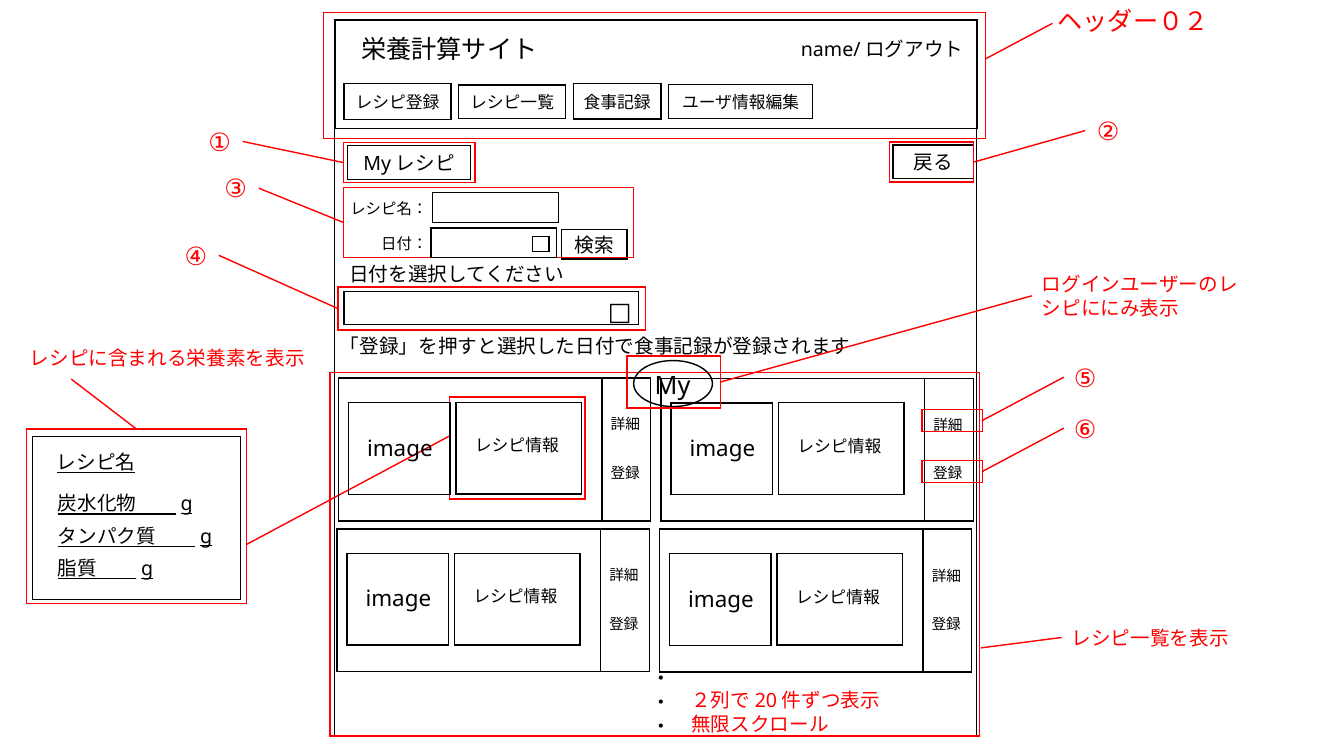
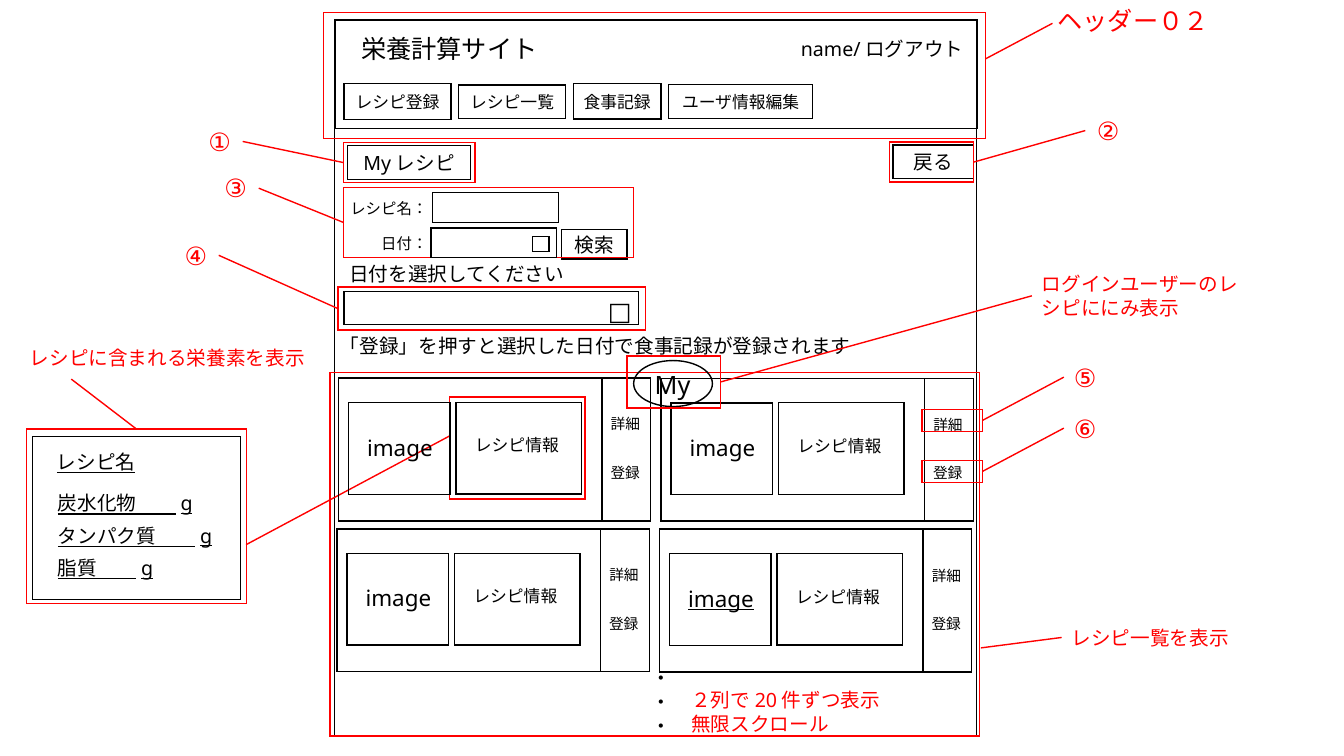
image underline: none -> present (721, 600)
